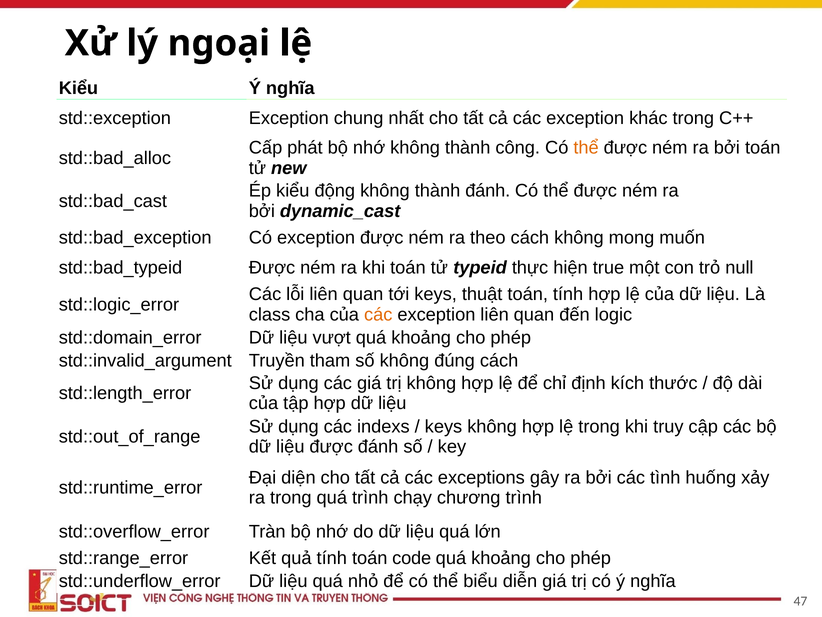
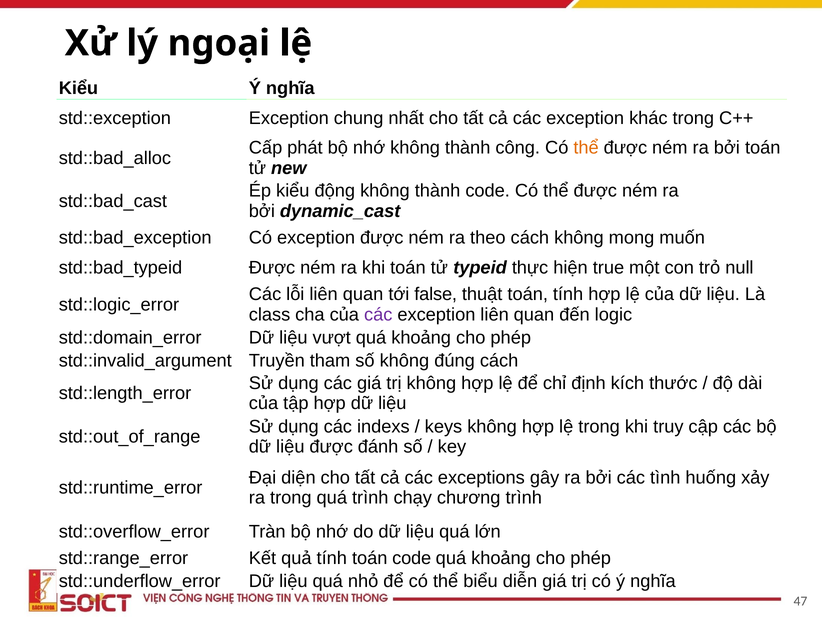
thành đánh: đánh -> code (488, 191)
tới keys: keys -> false (436, 294)
các colour: orange -> purple (378, 315)
